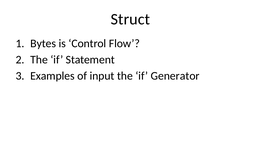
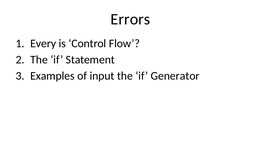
Struct: Struct -> Errors (130, 19)
Bytes: Bytes -> Every (43, 43)
